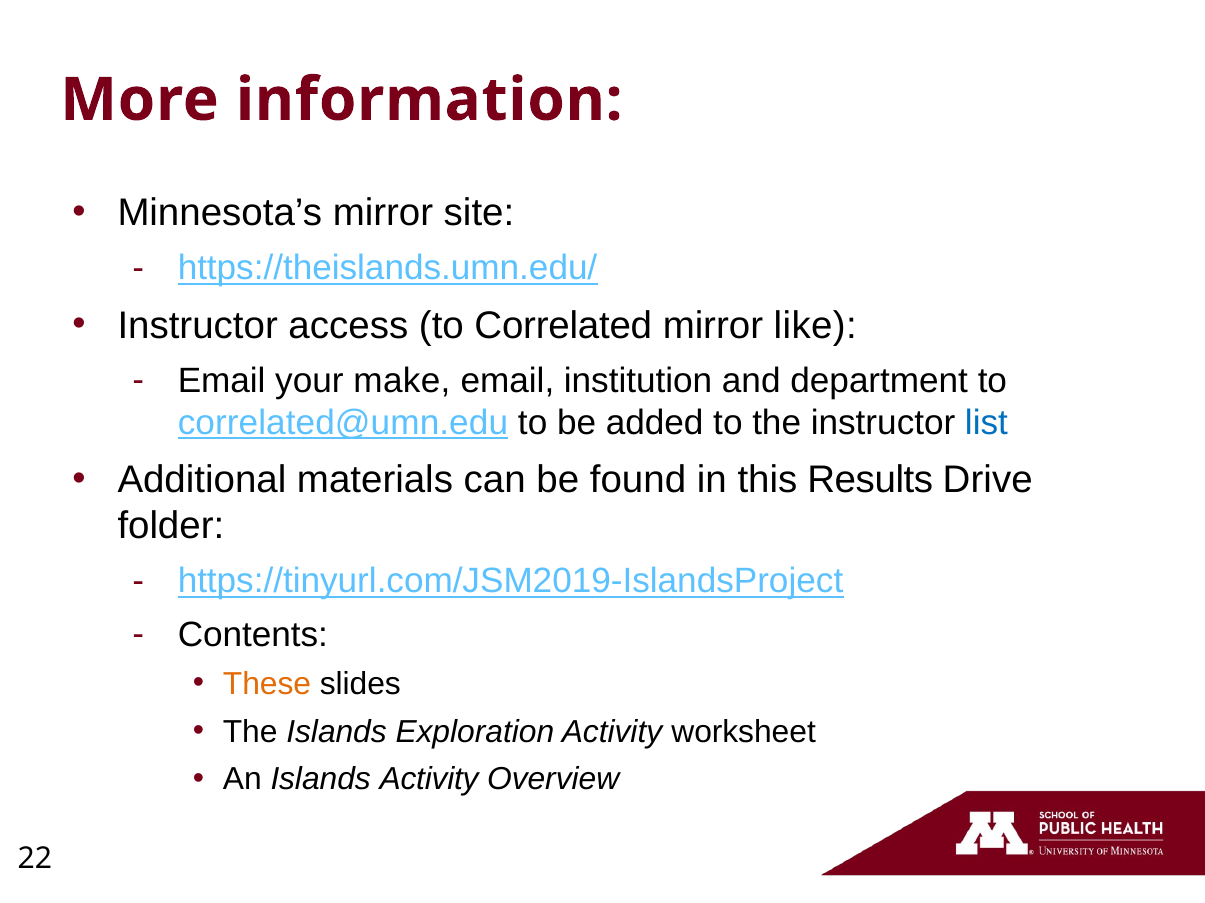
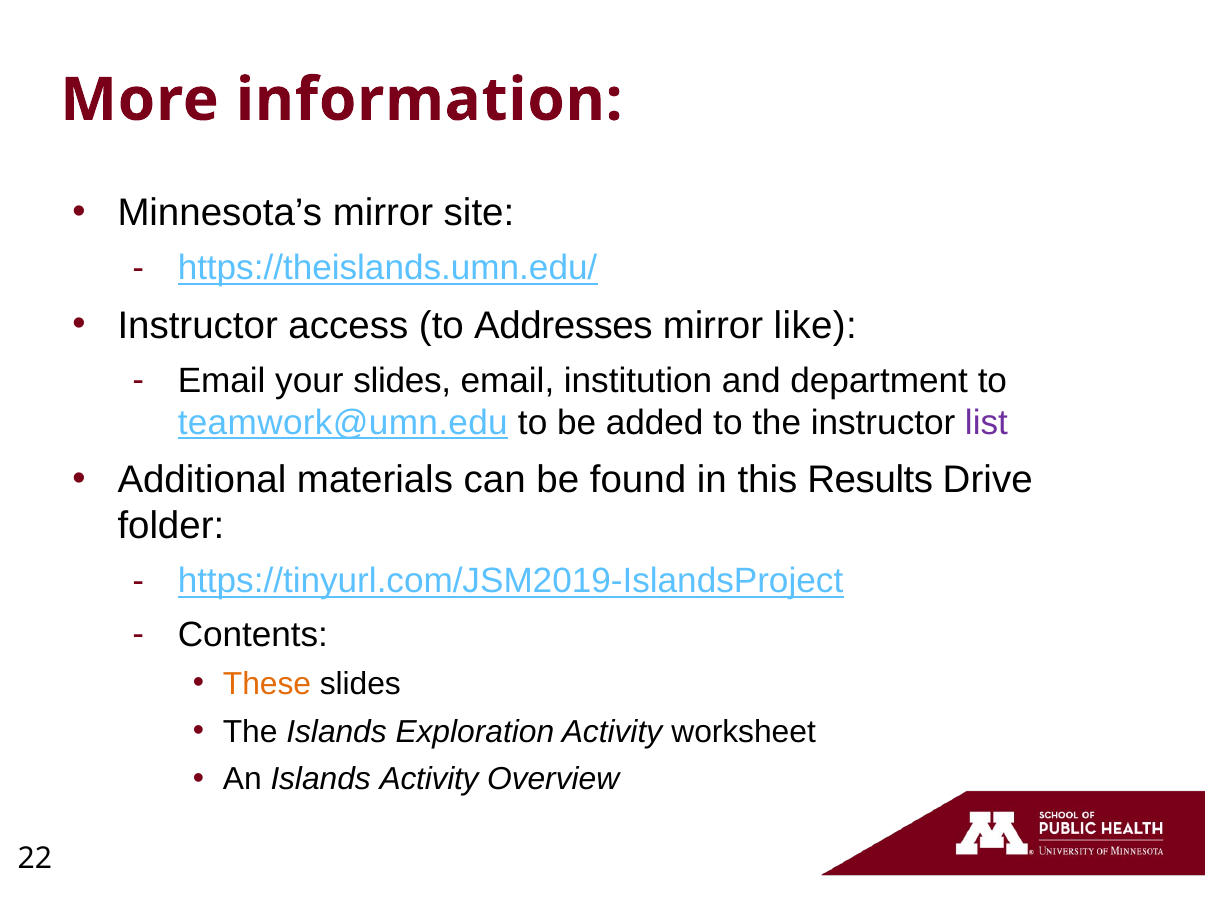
Correlated: Correlated -> Addresses (563, 326)
your make: make -> slides (402, 381)
correlated@umn.edu: correlated@umn.edu -> teamwork@umn.edu (343, 423)
list colour: blue -> purple (986, 423)
